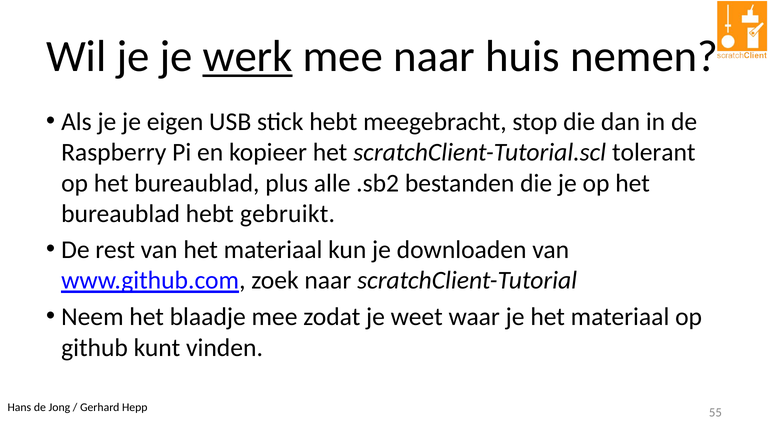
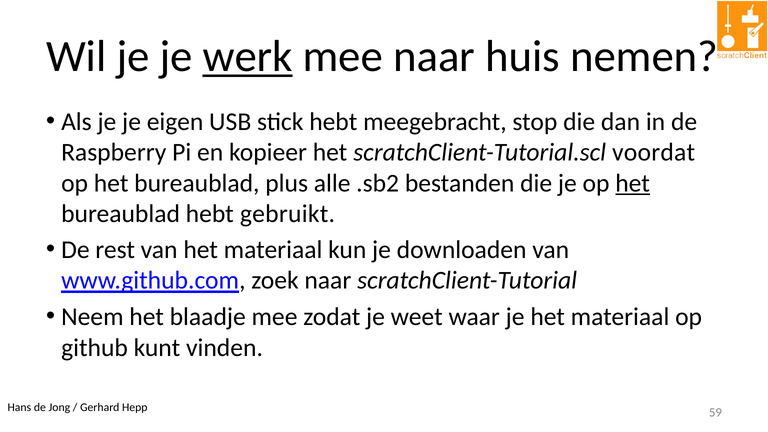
tolerant: tolerant -> voordat (654, 153)
het underline: none -> present (633, 183)
55: 55 -> 59 (715, 413)
